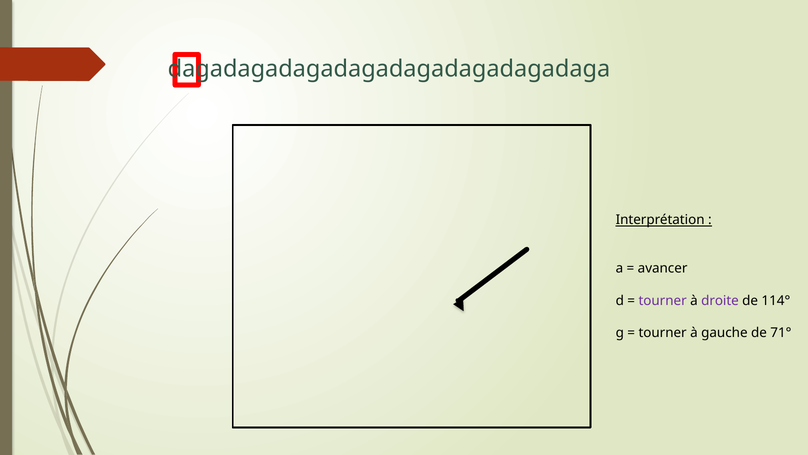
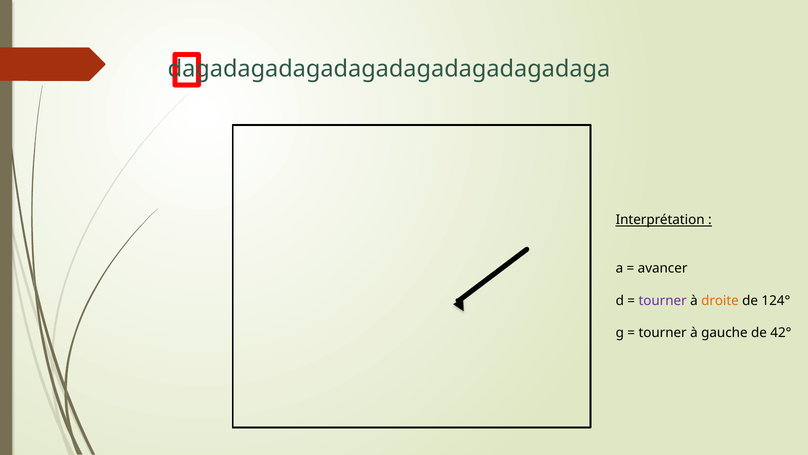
droite colour: purple -> orange (720, 300)
114°: 114° -> 124° (776, 300)
71°: 71° -> 42° (781, 333)
